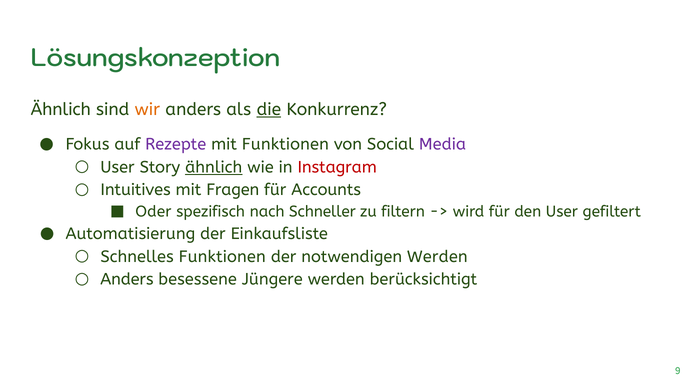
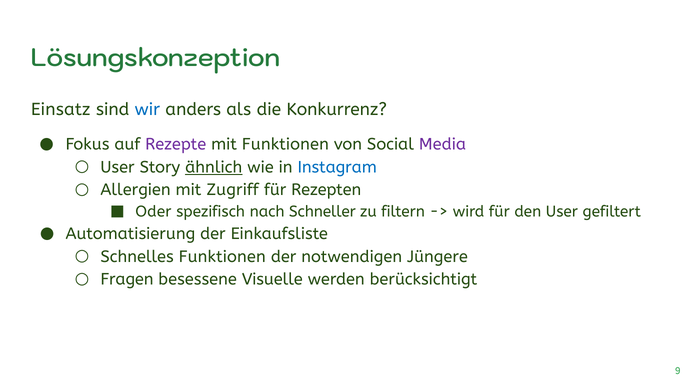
Ähnlich: Ähnlich -> Einsatz (61, 110)
wir colour: orange -> blue (147, 110)
die underline: present -> none (269, 110)
Instagram colour: red -> blue (337, 167)
Intuitives: Intuitives -> Allergien (136, 190)
Fragen: Fragen -> Zugriff (233, 190)
Accounts: Accounts -> Rezepten (326, 190)
notwendigen Werden: Werden -> Jüngere (438, 257)
Anders: Anders -> Fragen (127, 280)
Jüngere: Jüngere -> Visuelle (272, 280)
